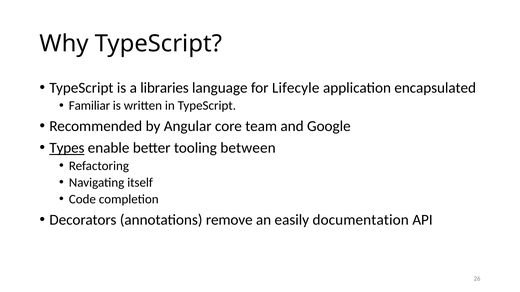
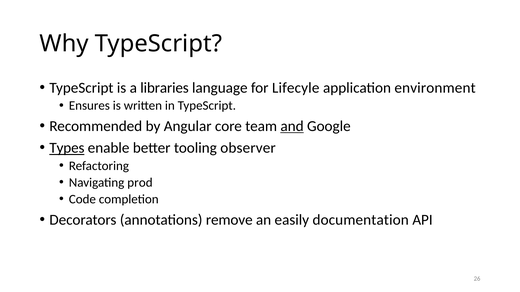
encapsulated: encapsulated -> environment (435, 88)
Familiar: Familiar -> Ensures (89, 106)
and underline: none -> present (292, 126)
between: between -> observer (248, 148)
itself: itself -> prod (140, 183)
